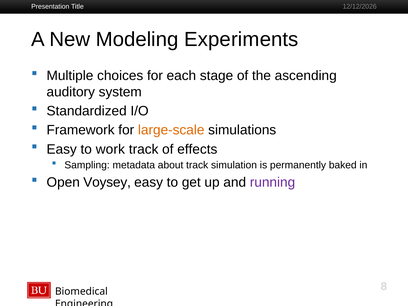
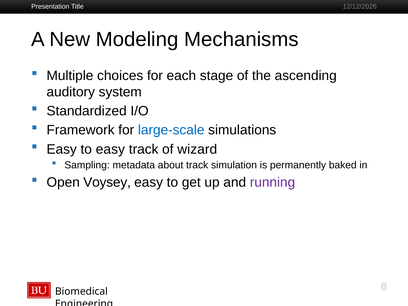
Experiments: Experiments -> Mechanisms (241, 40)
large-scale colour: orange -> blue (171, 130)
to work: work -> easy (110, 149)
effects: effects -> wizard (197, 149)
